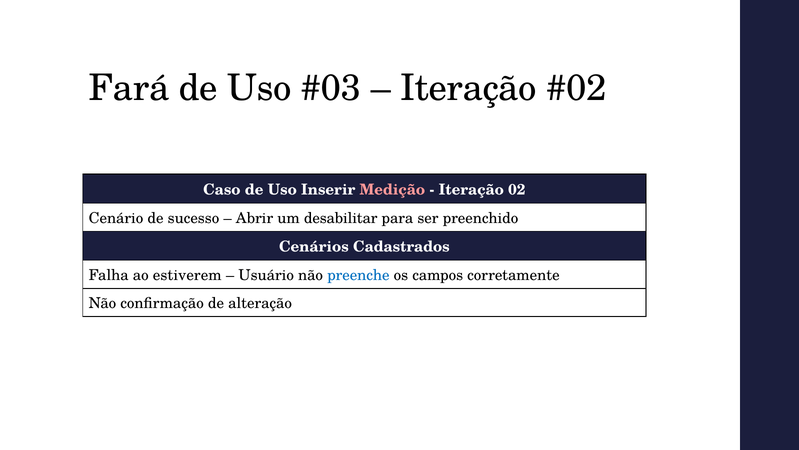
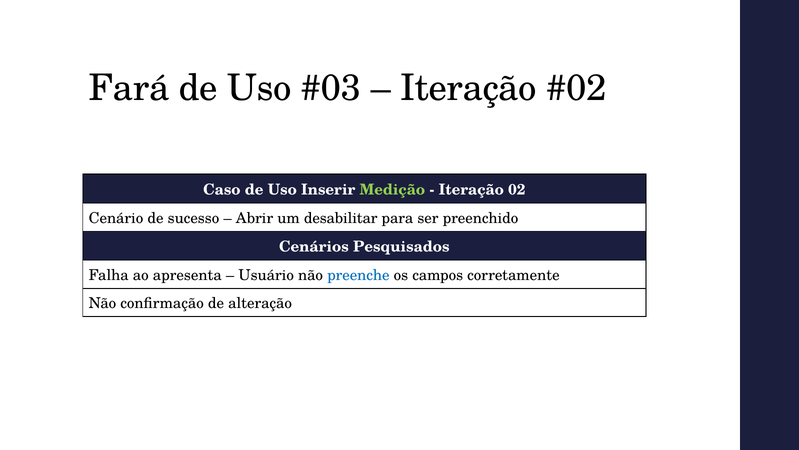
Medição colour: pink -> light green (392, 189)
Cadastrados: Cadastrados -> Pesquisados (401, 247)
estiverem: estiverem -> apresenta (187, 275)
